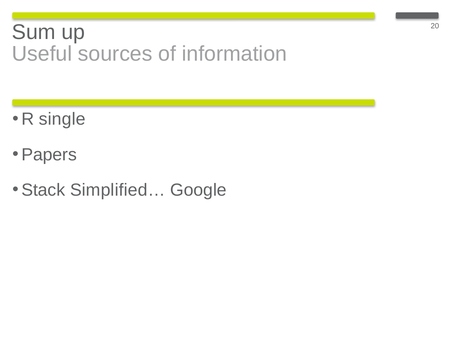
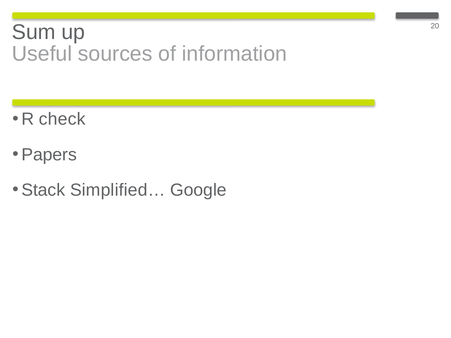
single: single -> check (62, 119)
